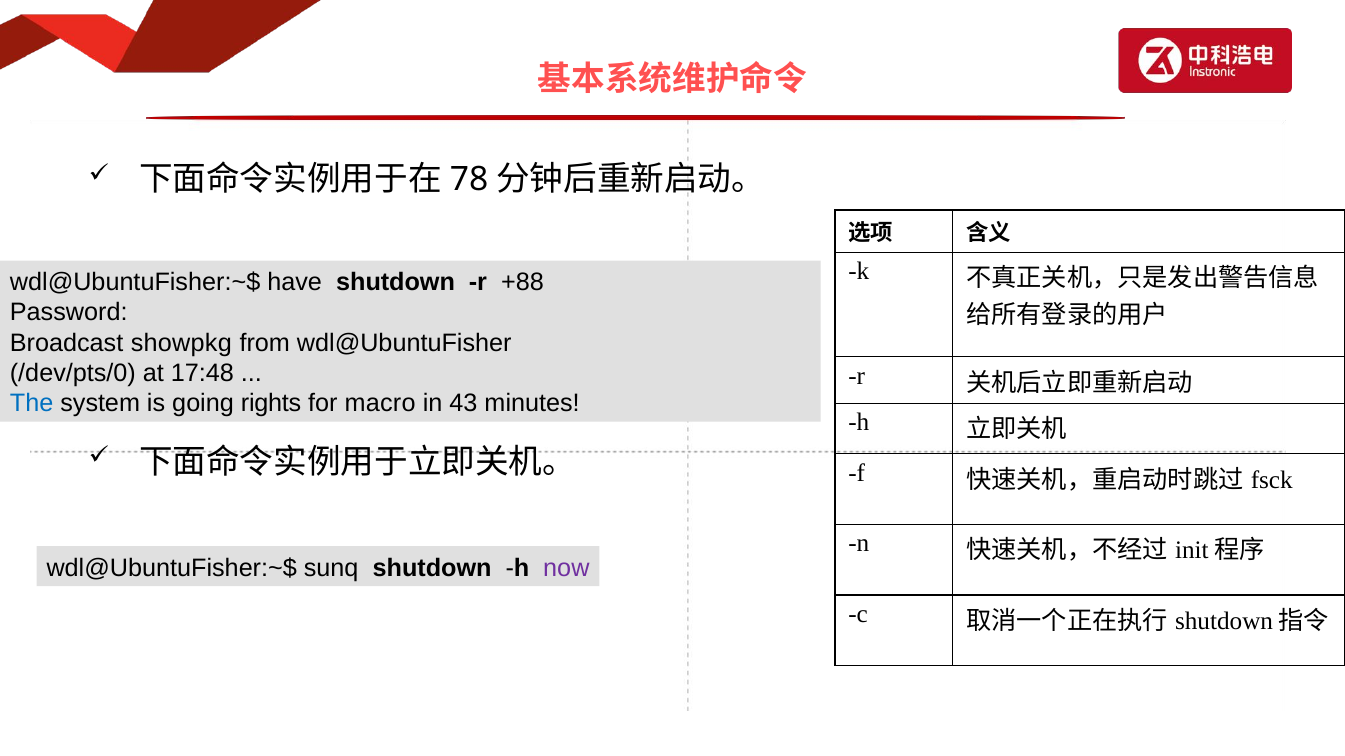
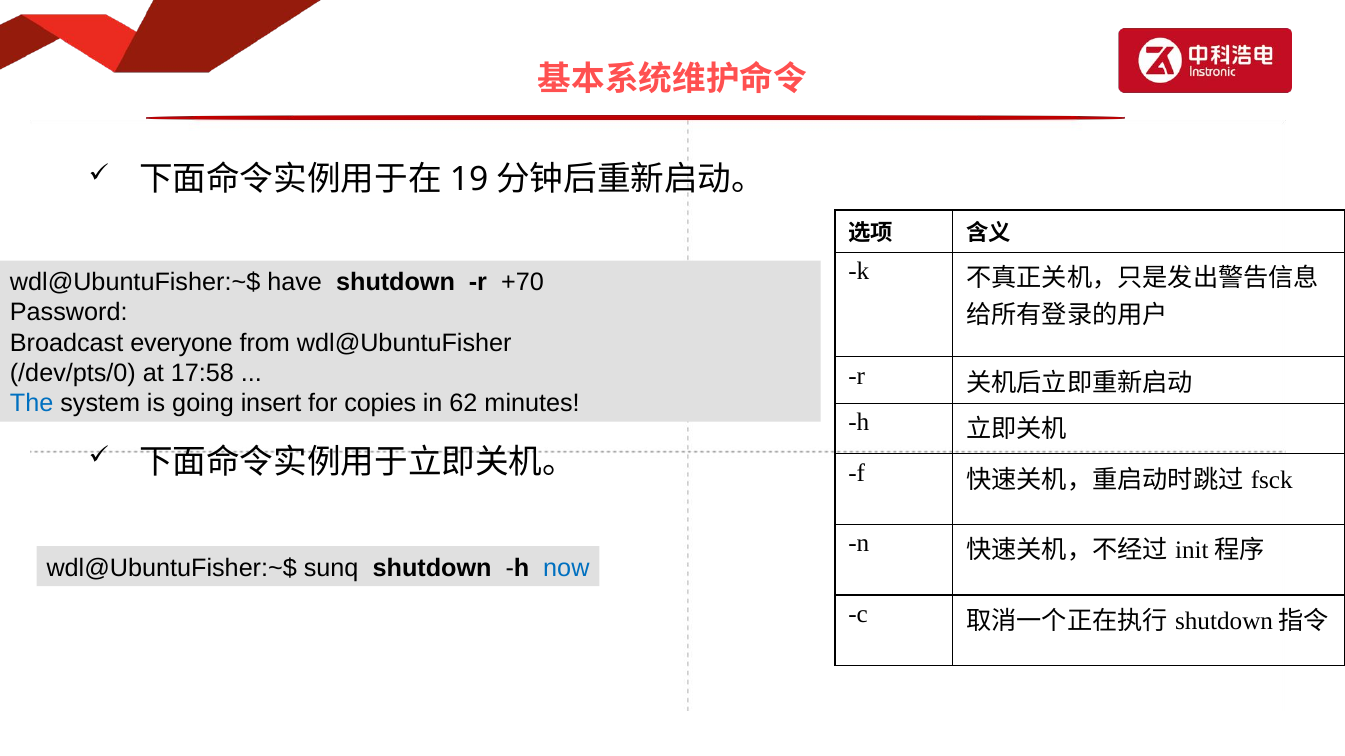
78: 78 -> 19 (469, 180)
+88: +88 -> +70 (522, 283)
showpkg: showpkg -> everyone (182, 343)
17:48: 17:48 -> 17:58 (202, 373)
rights: rights -> insert (271, 404)
macro: macro -> copies (380, 404)
43: 43 -> 62 (463, 404)
now colour: purple -> blue (566, 568)
